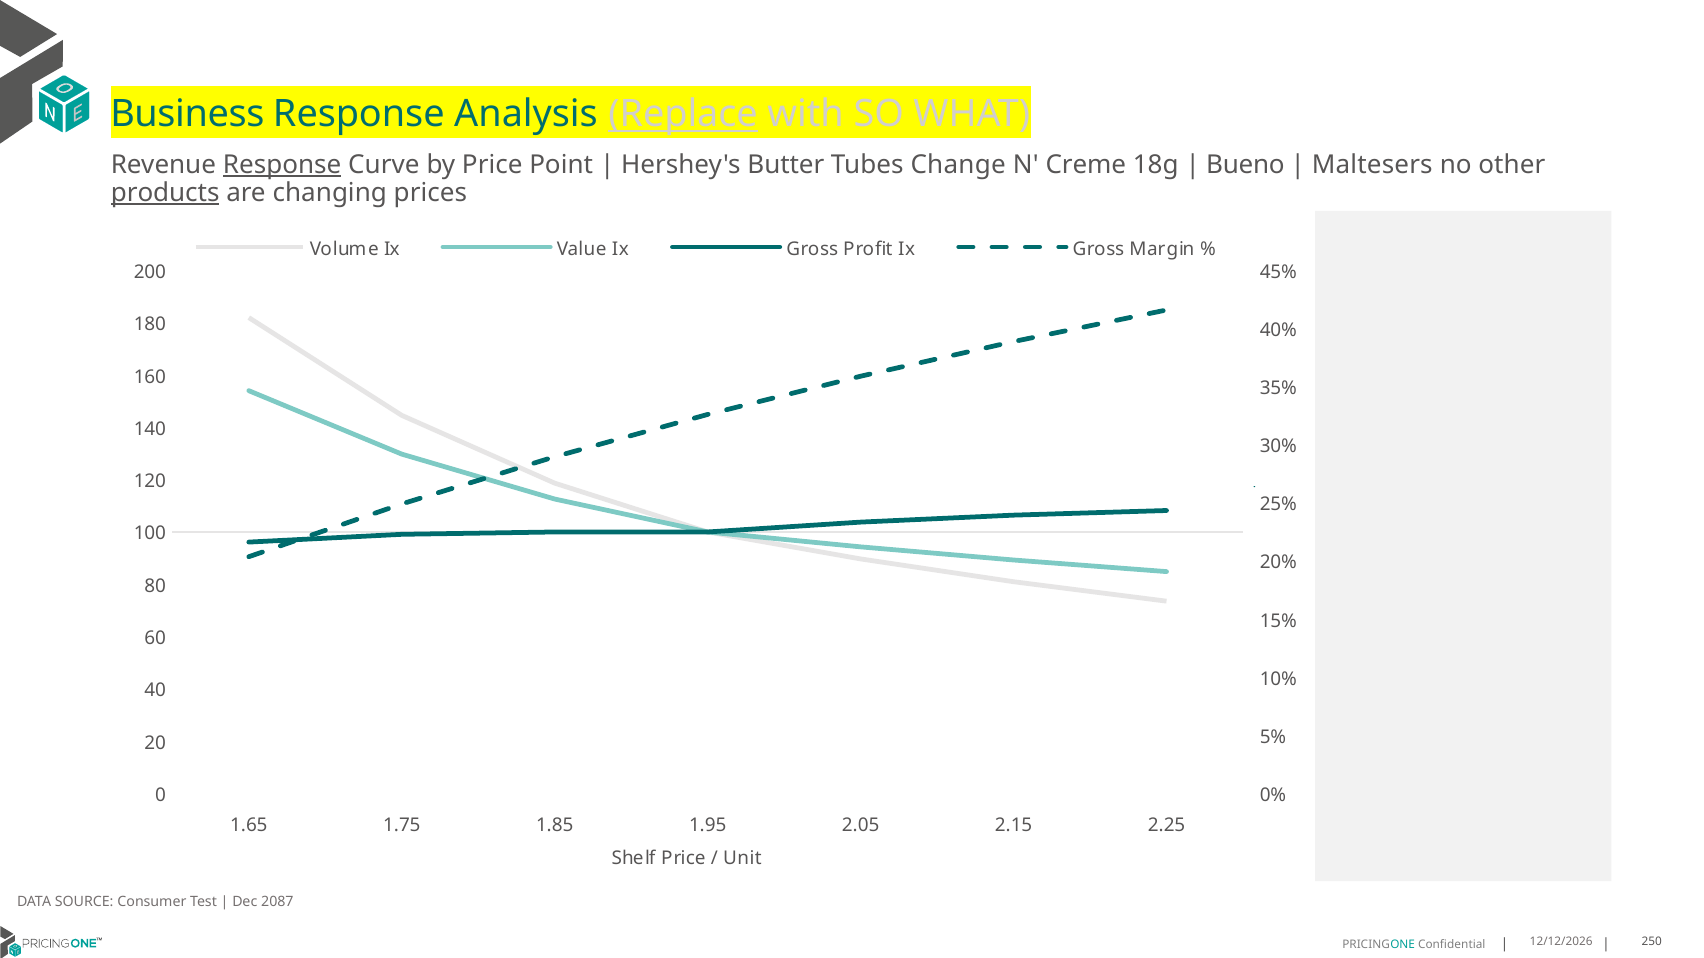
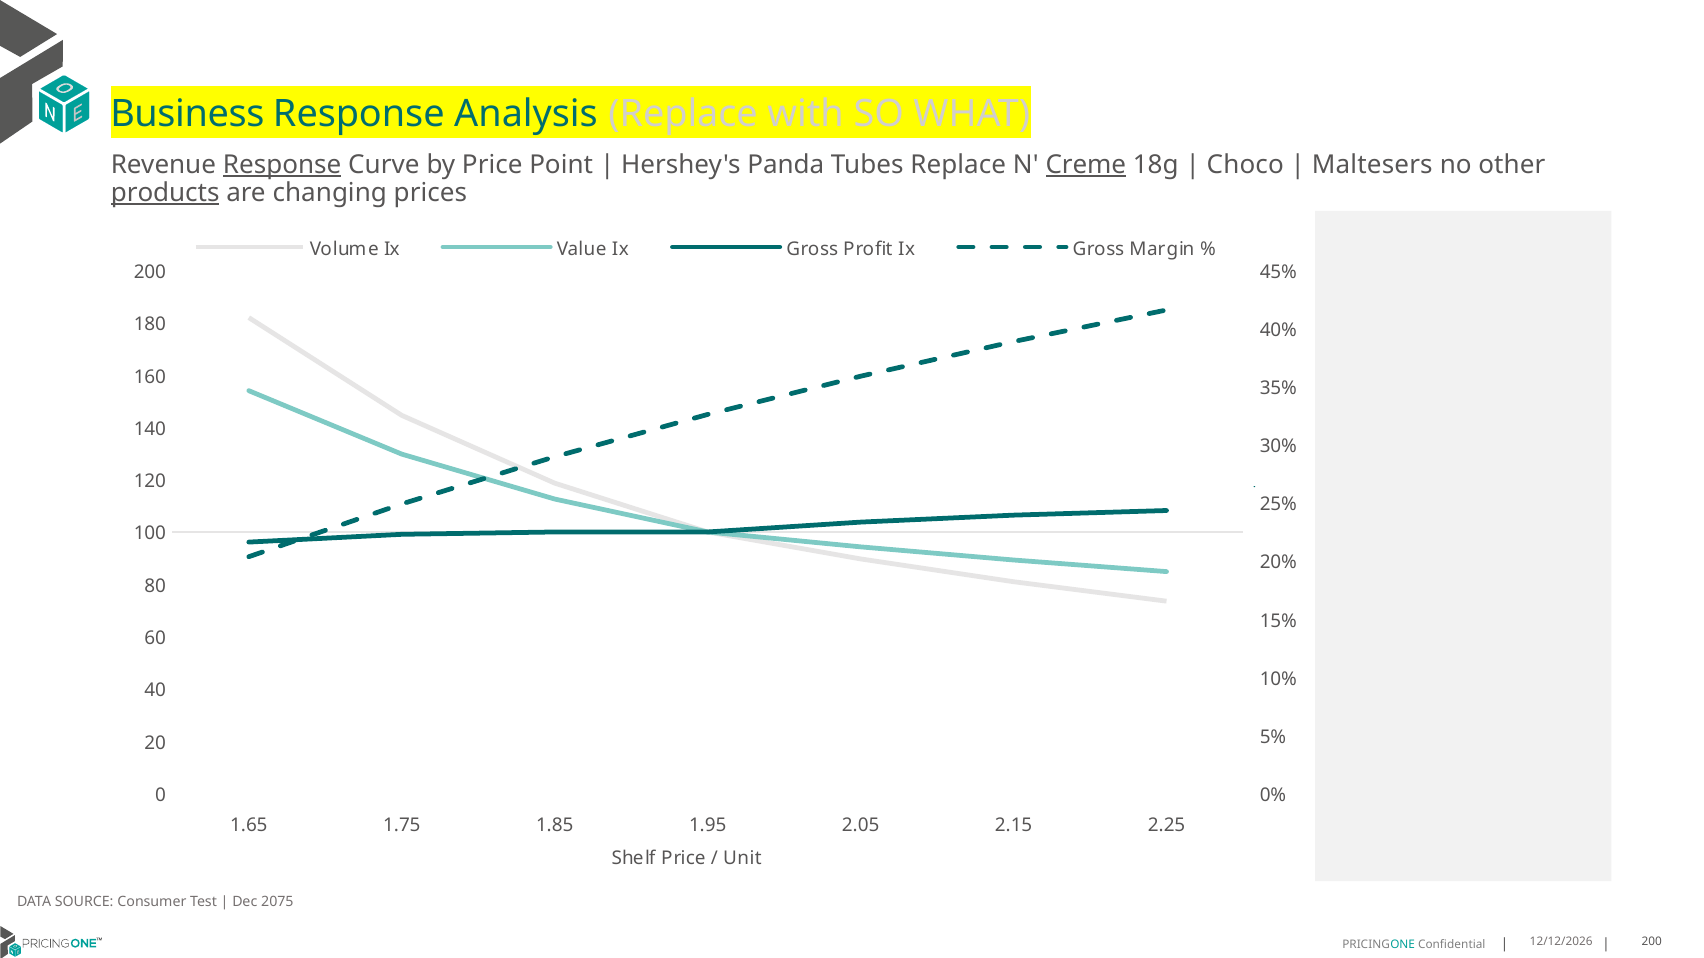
Replace underline: present -> none (683, 115)
Butter: Butter -> Panda (786, 165)
Tubes Change: Change -> Replace (958, 165)
Creme underline: none -> present (1086, 165)
Bueno: Bueno -> Choco (1245, 165)
2087: 2087 -> 2075 (277, 903)
250: 250 -> 200 (1652, 942)
